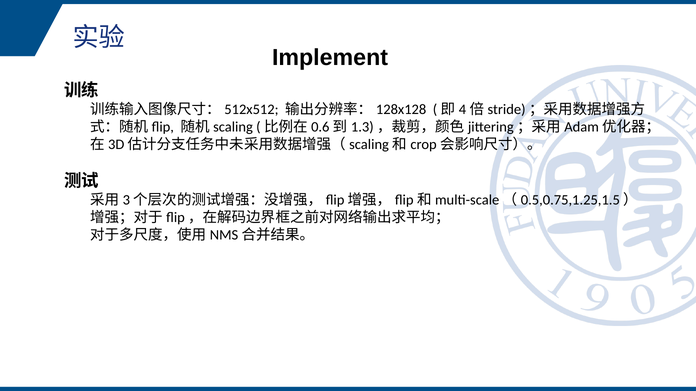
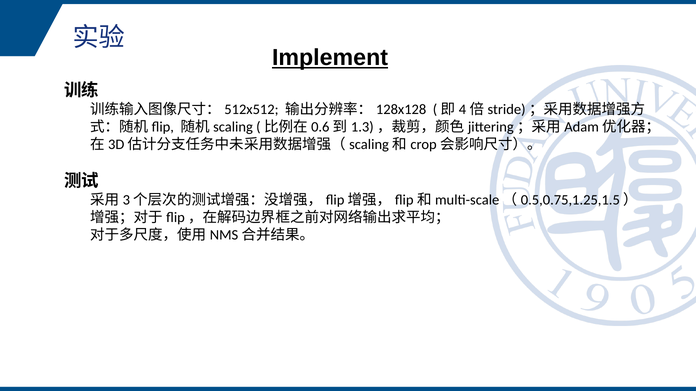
Implement underline: none -> present (330, 58)
